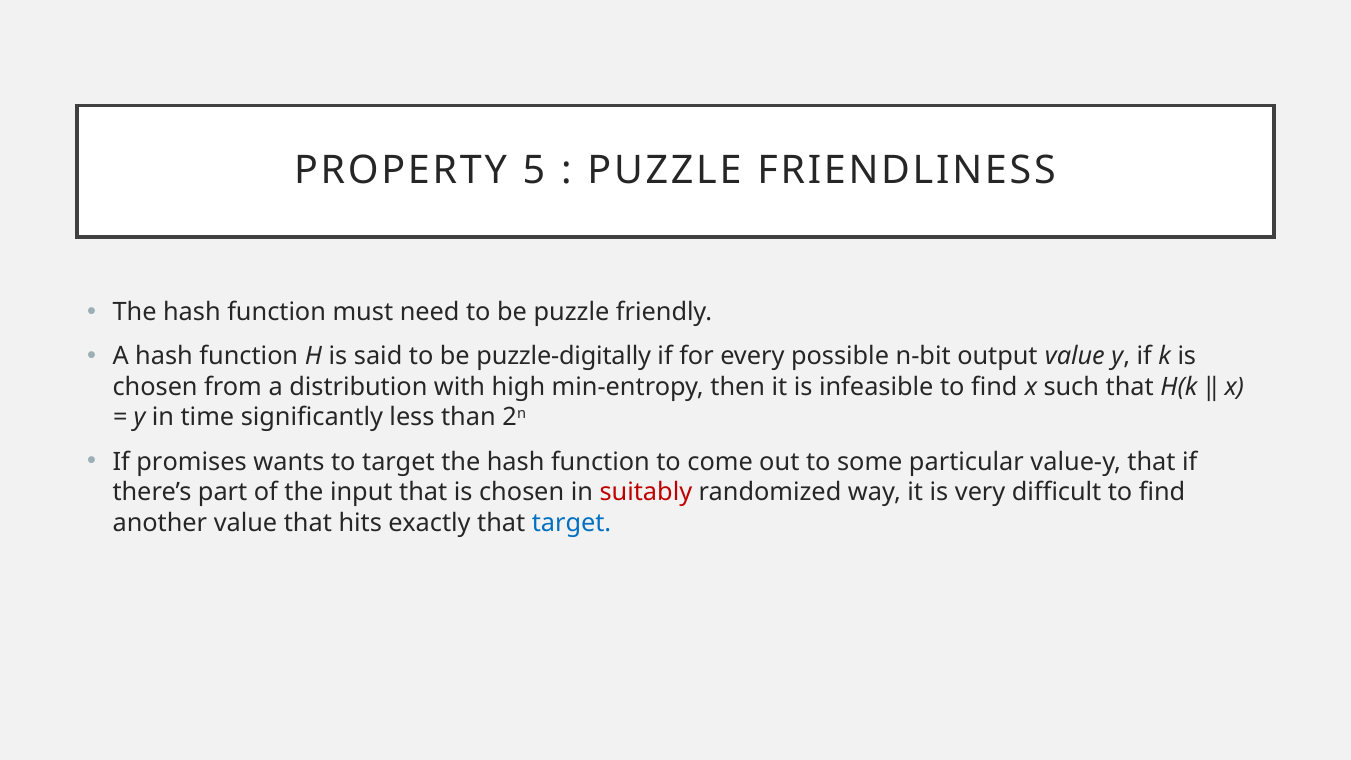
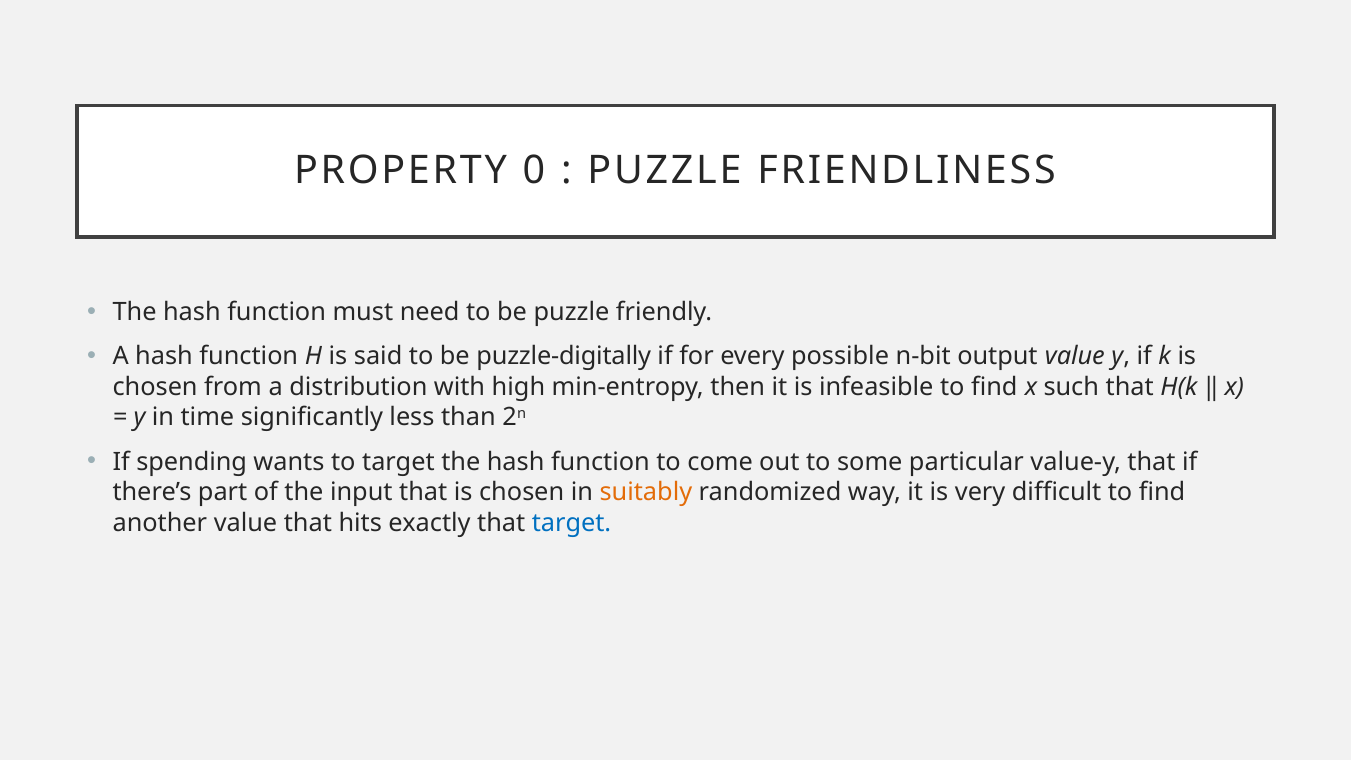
5: 5 -> 0 (534, 171)
promises: promises -> spending (192, 462)
suitably colour: red -> orange (646, 492)
